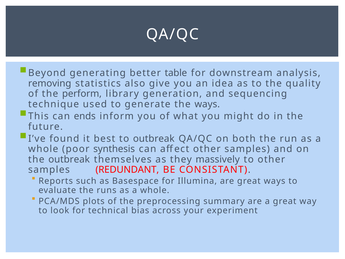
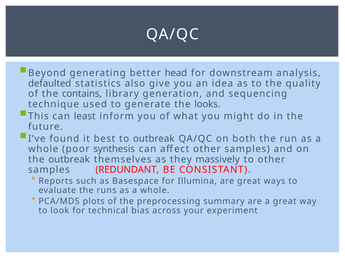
table: table -> head (176, 73)
removing: removing -> defaulted (50, 83)
perform: perform -> contains (82, 94)
the ways: ways -> looks (207, 104)
ends: ends -> least (85, 116)
